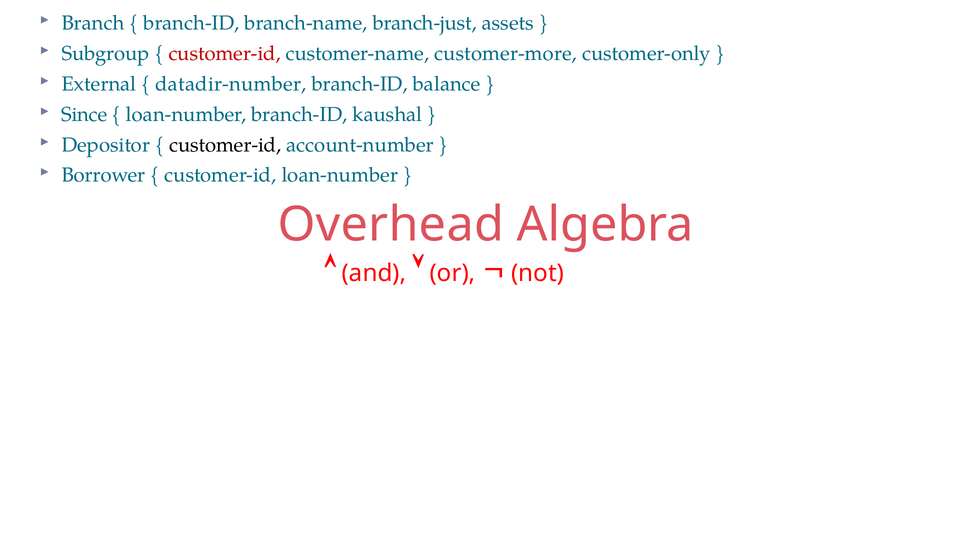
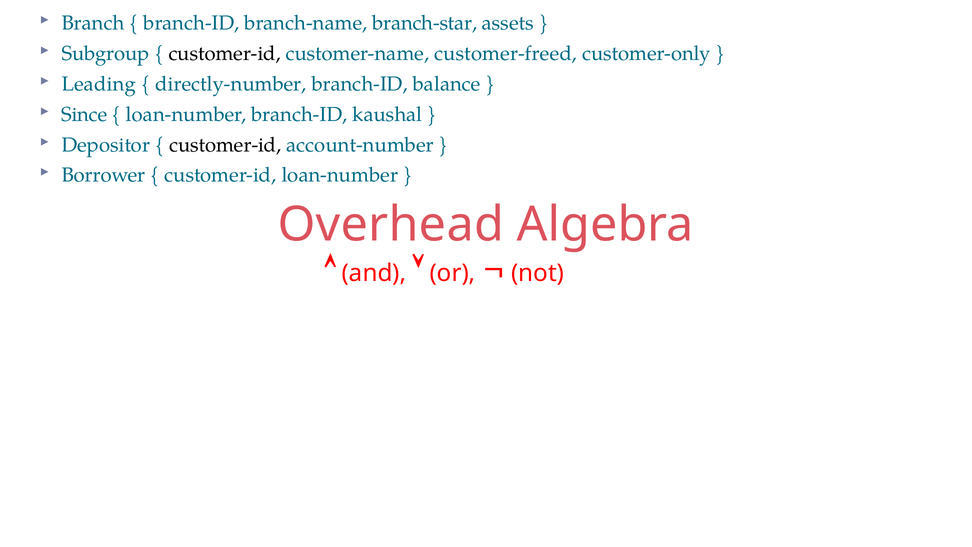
branch-just: branch-just -> branch-star (425, 23)
customer-id colour: red -> black (225, 54)
customer-more: customer-more -> customer-freed (506, 54)
External: External -> Leading (99, 84)
datadir-number: datadir-number -> directly-number (231, 84)
